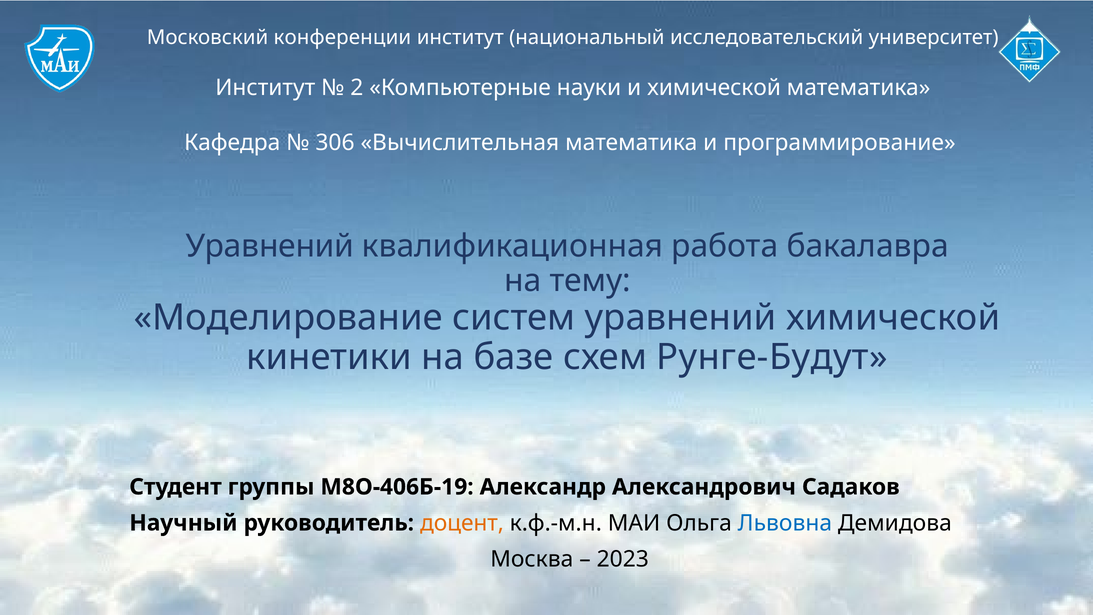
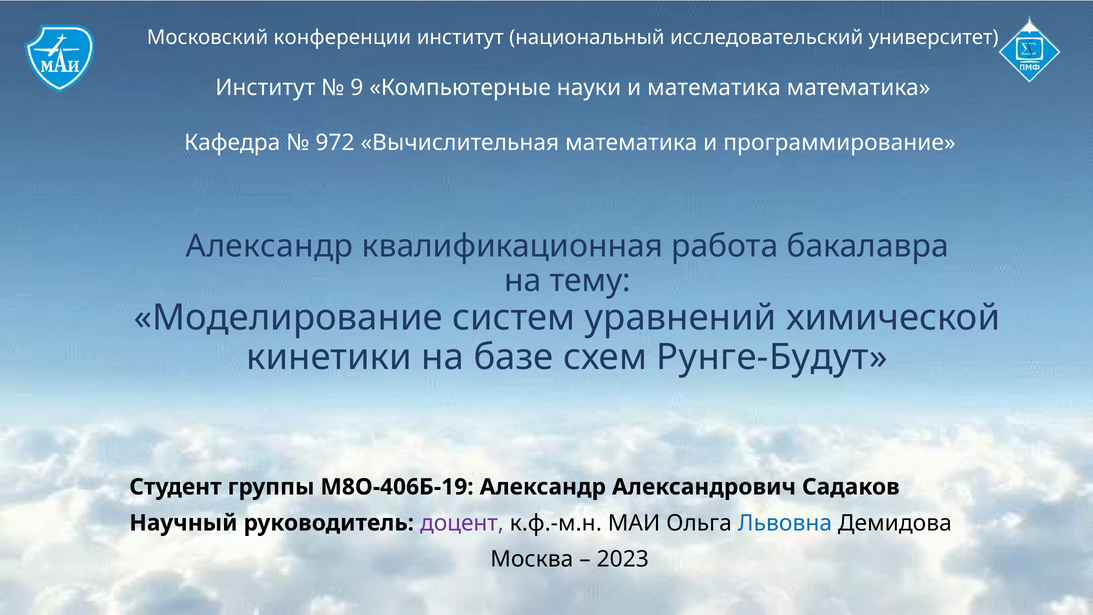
2: 2 -> 9 (357, 88)
и химической: химической -> математика (714, 88)
306: 306 -> 972 (335, 143)
Уравнений: Уравнений -> Александр (270, 246)
доцент colour: orange -> purple (462, 523)
